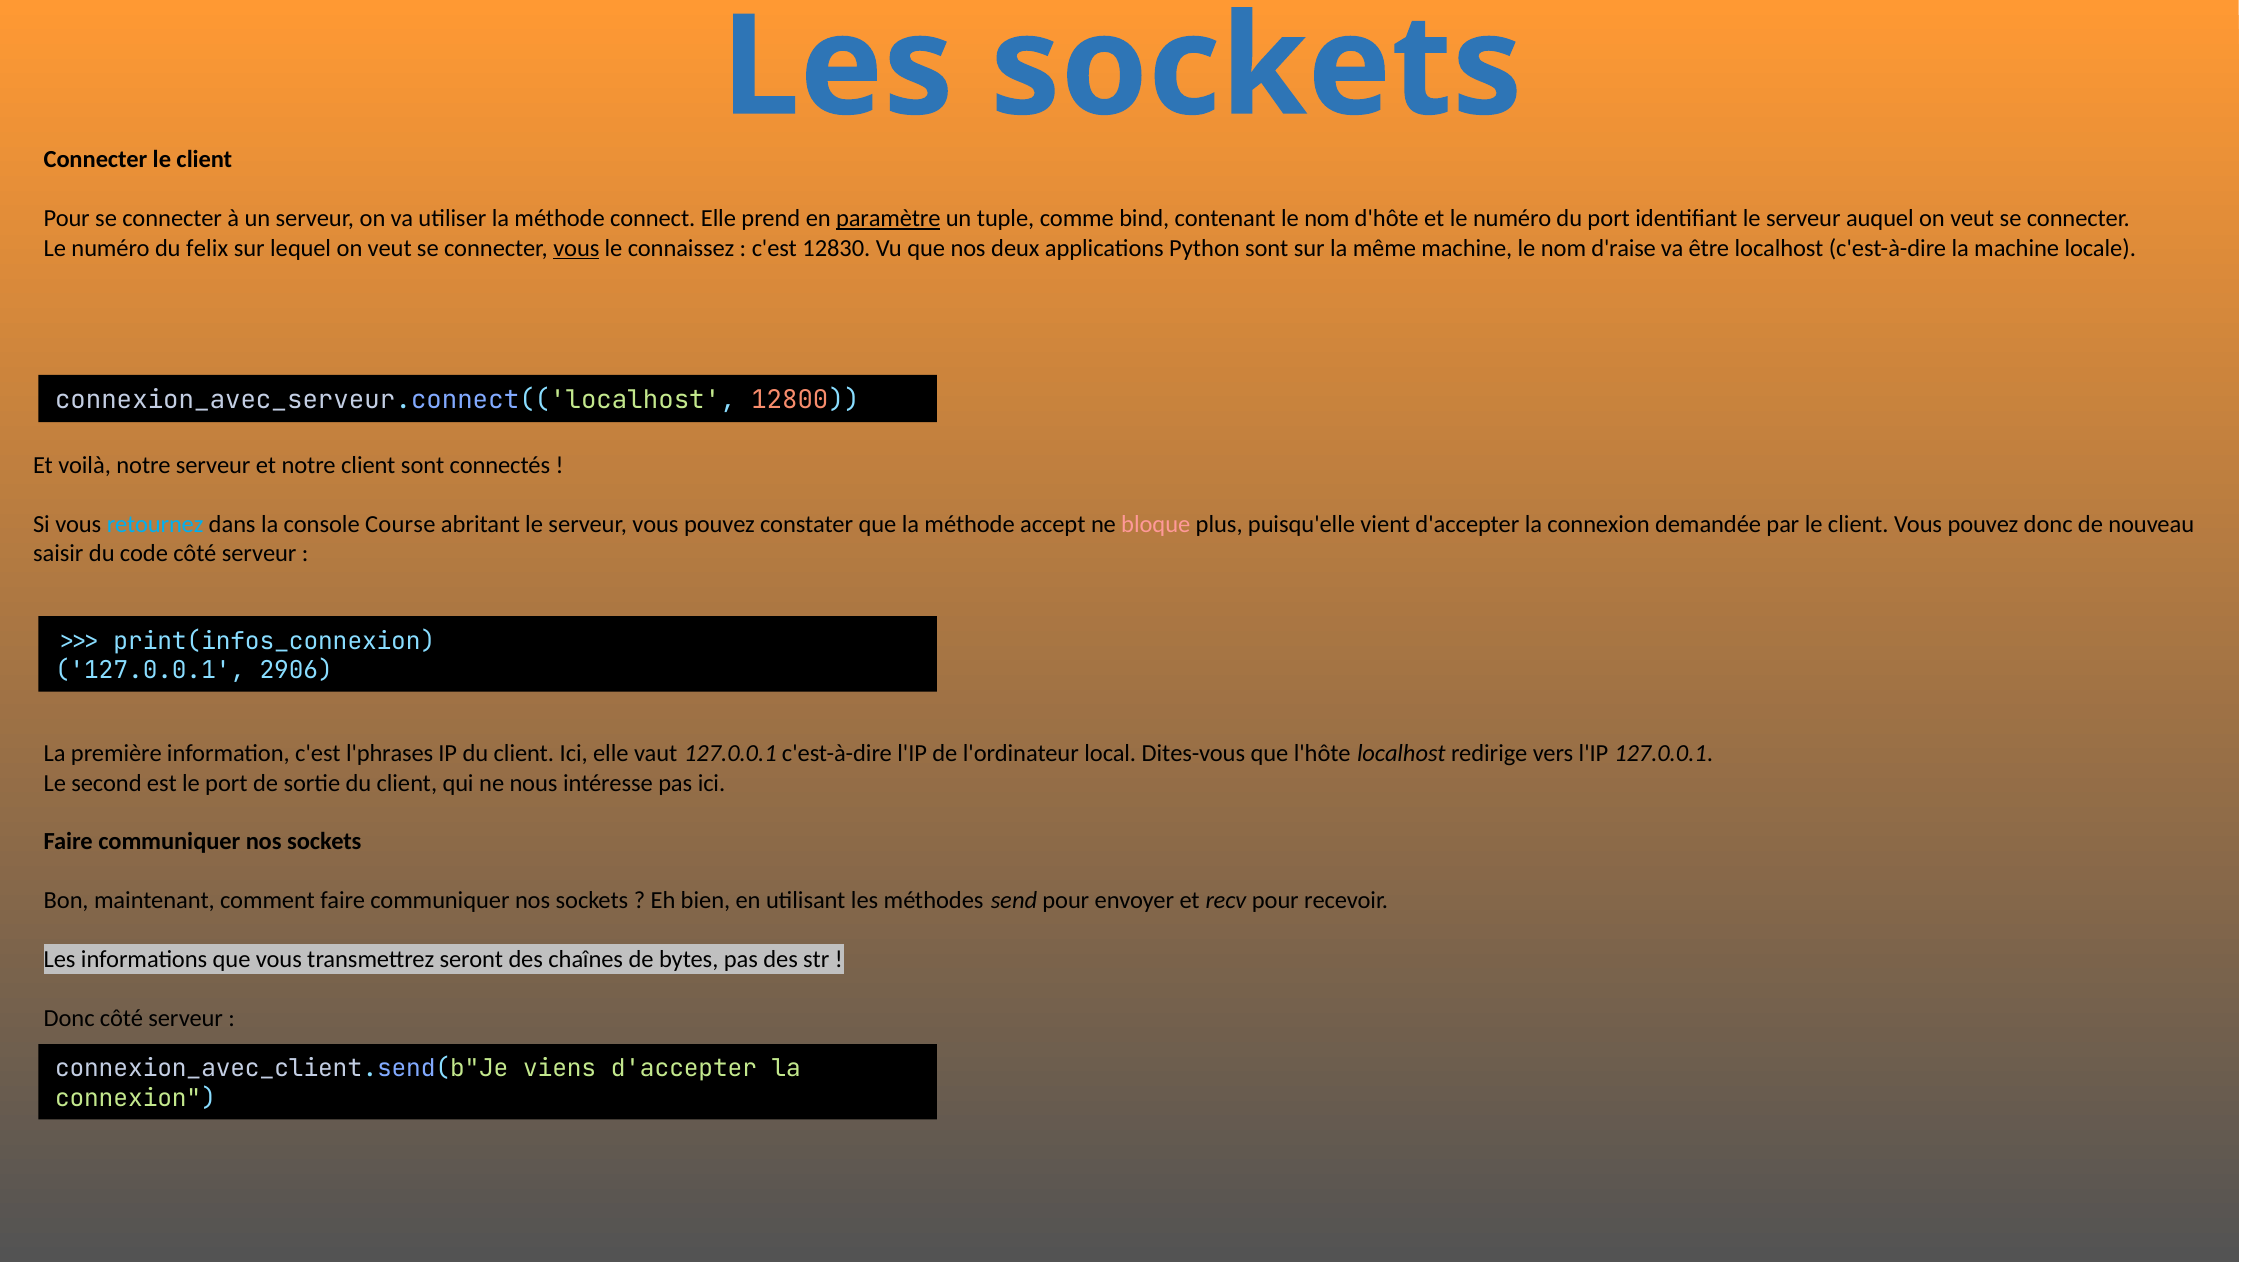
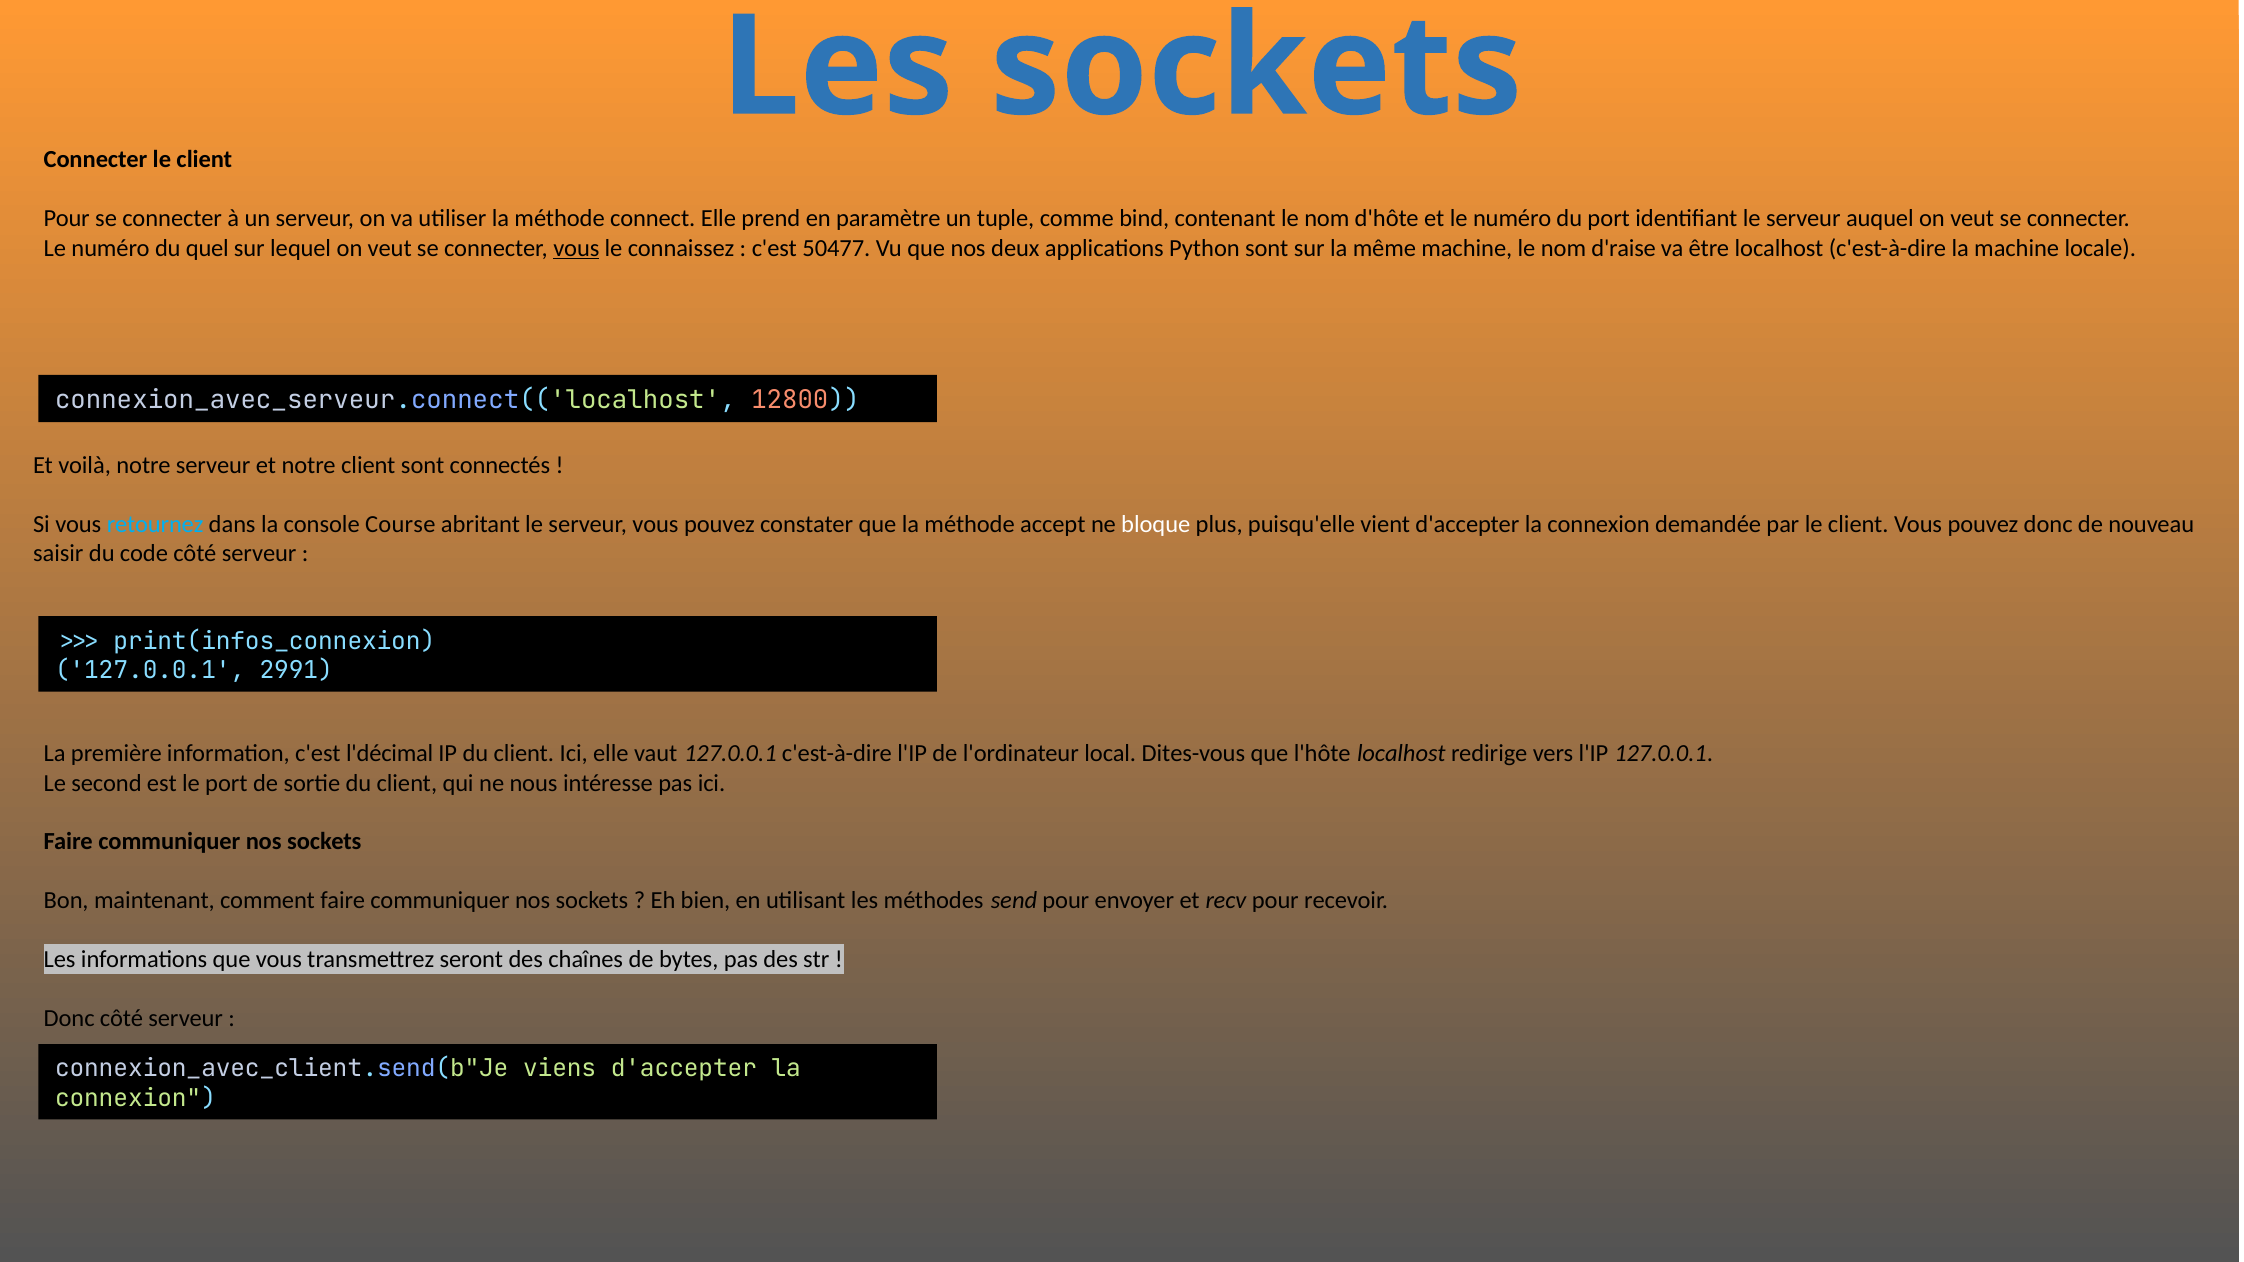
paramètre underline: present -> none (888, 219)
felix: felix -> quel (207, 248)
12830: 12830 -> 50477 (836, 248)
bloque colour: pink -> white (1156, 525)
2906: 2906 -> 2991 (296, 670)
l'phrases: l'phrases -> l'décimal (390, 754)
